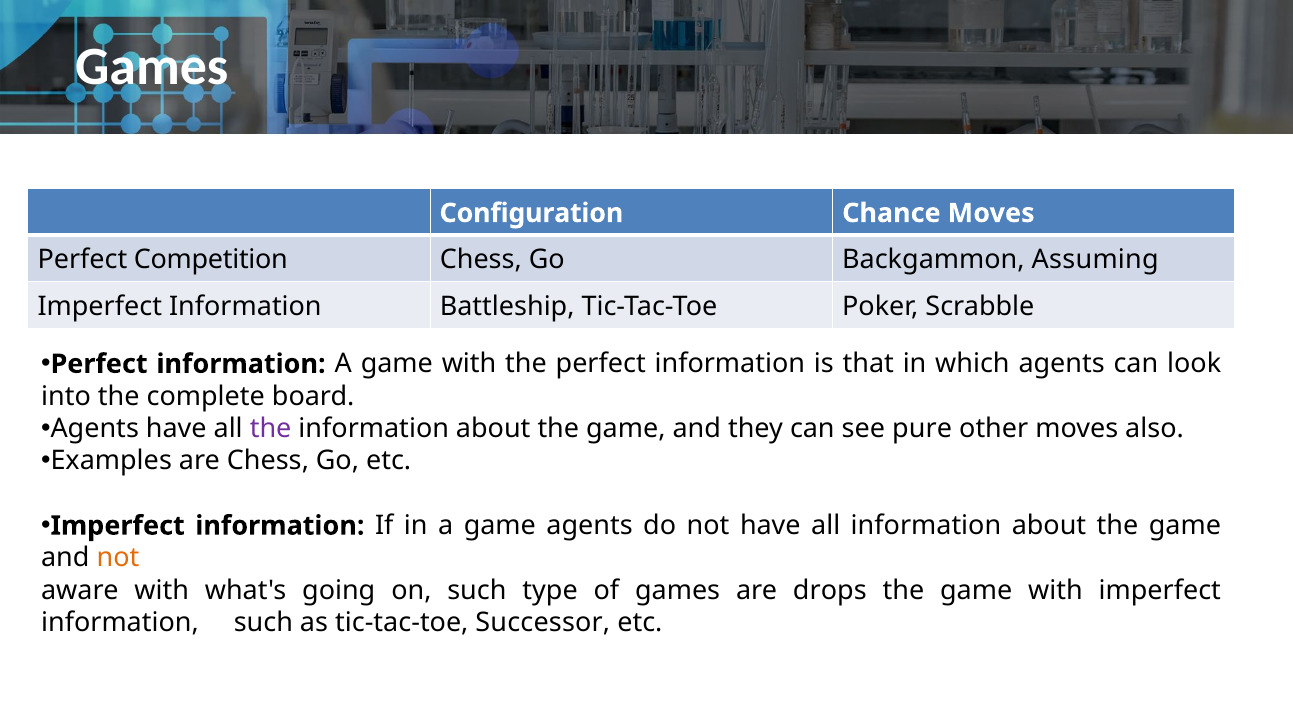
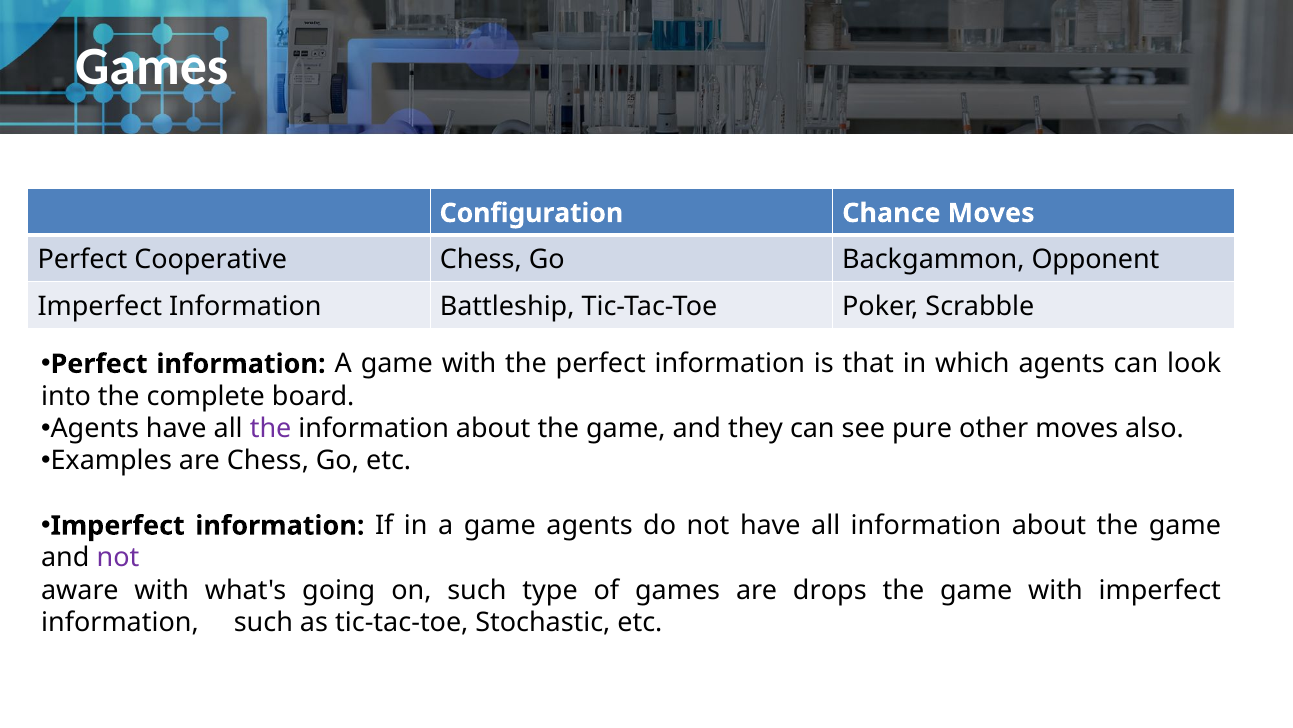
Competition: Competition -> Cooperative (211, 260)
Assuming: Assuming -> Opponent (1095, 260)
not colour: orange -> purple (118, 558)
Successor: Successor -> Stochastic (543, 622)
